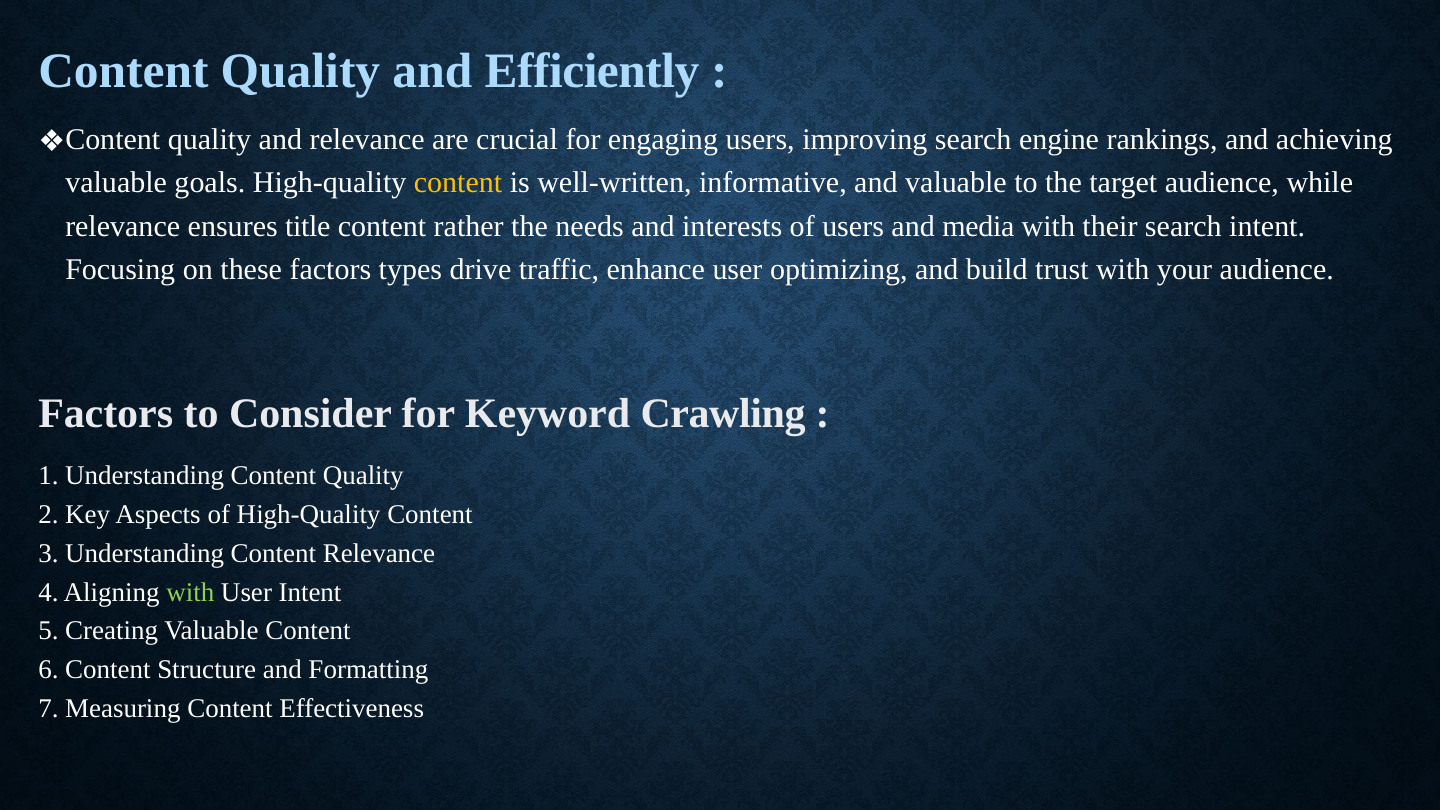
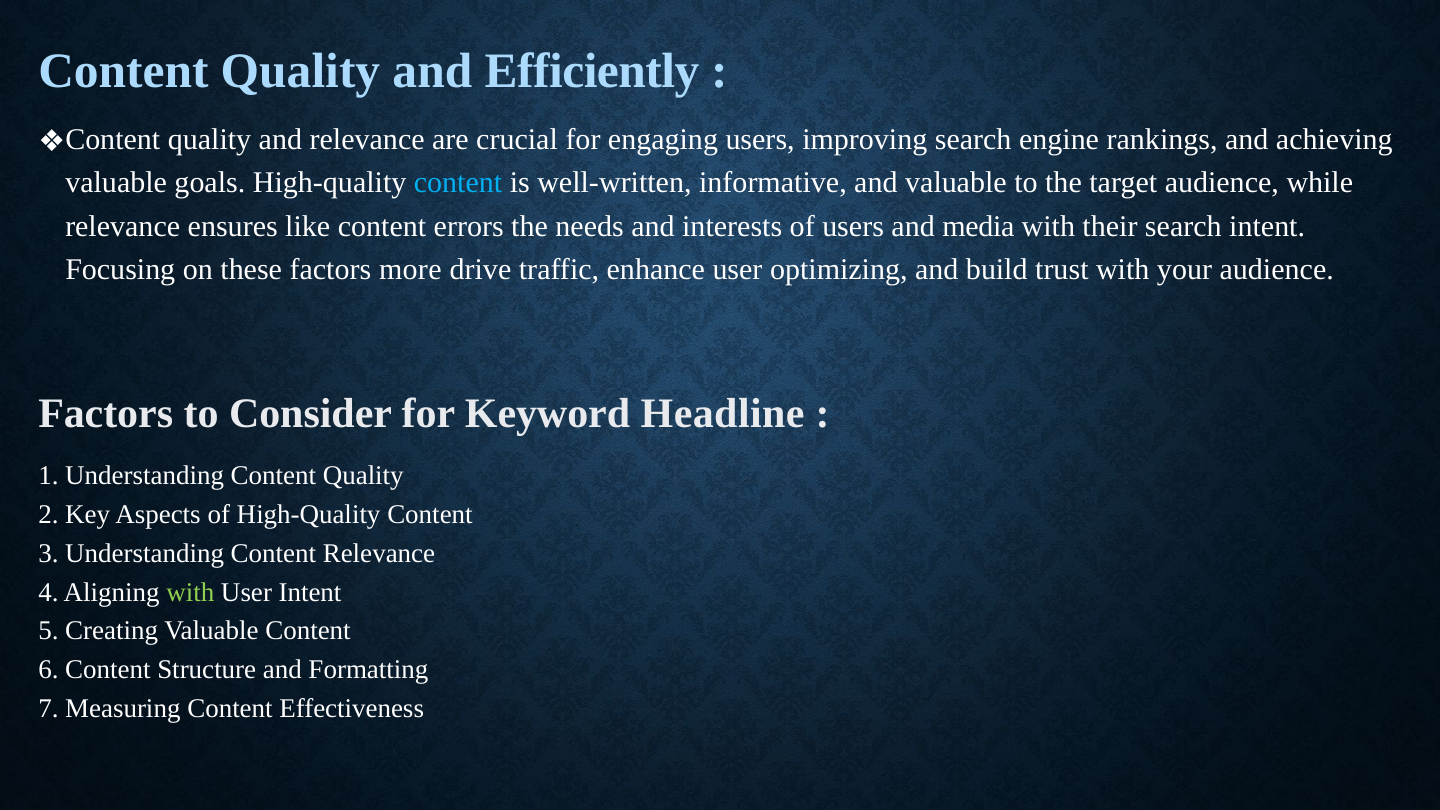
content colour: yellow -> light blue (458, 183)
title: title -> like (308, 226)
rather: rather -> errors (469, 226)
types: types -> more (410, 269)
Crawling: Crawling -> Headline (723, 414)
